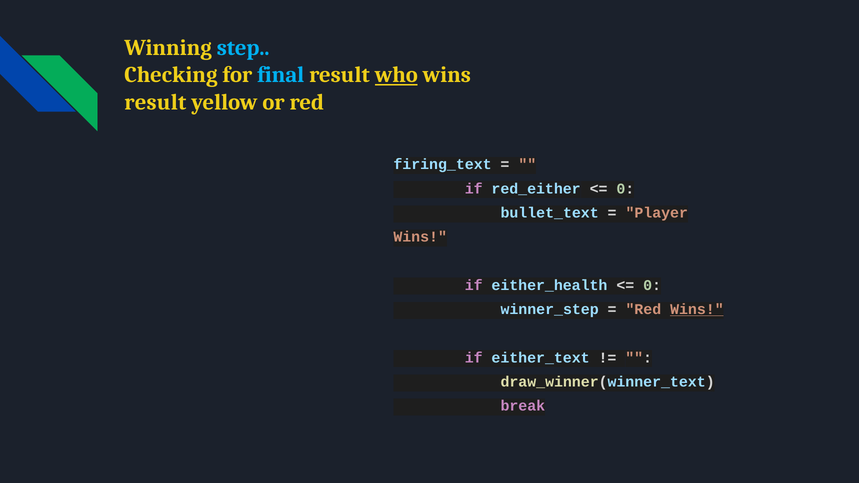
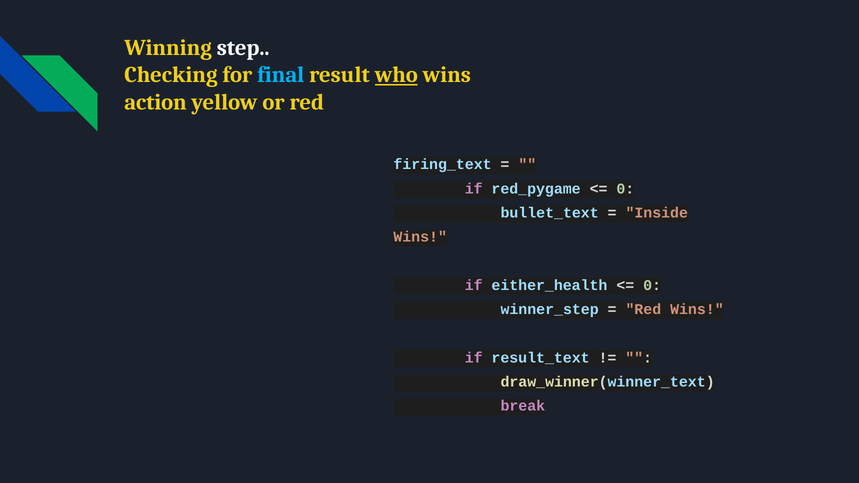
step colour: light blue -> white (243, 48)
result: result -> action (156, 102)
red_either: red_either -> red_pygame (536, 189)
Player: Player -> Inside (657, 213)
Wins underline: present -> none (697, 309)
either_text: either_text -> result_text (541, 358)
